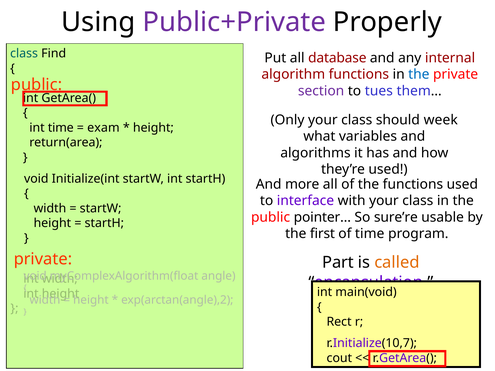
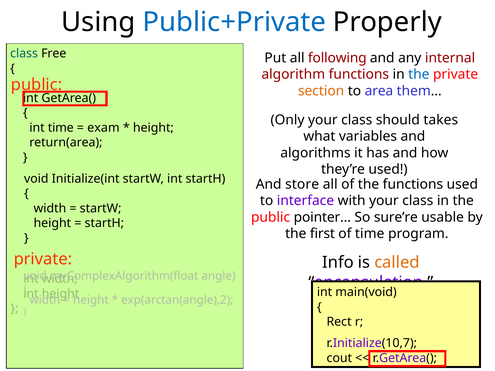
Public+Private colour: purple -> blue (234, 22)
Find: Find -> Free (54, 54)
database: database -> following (337, 58)
section colour: purple -> orange (321, 91)
tues: tues -> area (379, 91)
week: week -> takes (441, 120)
more: more -> store (302, 184)
Part: Part -> Info (338, 263)
